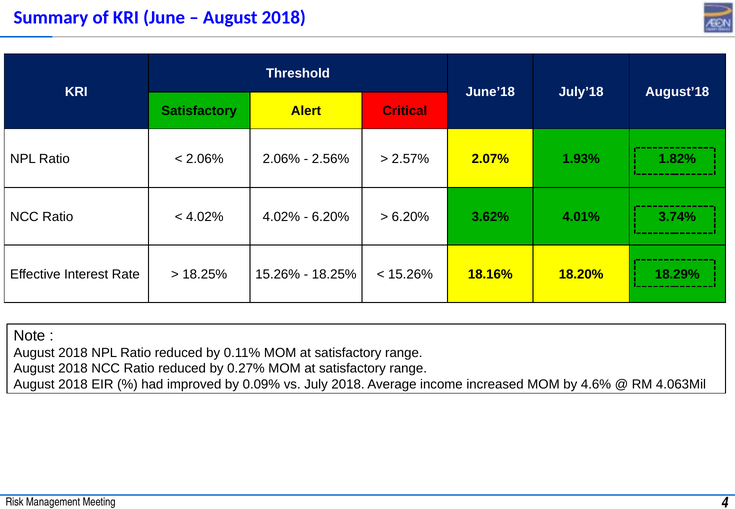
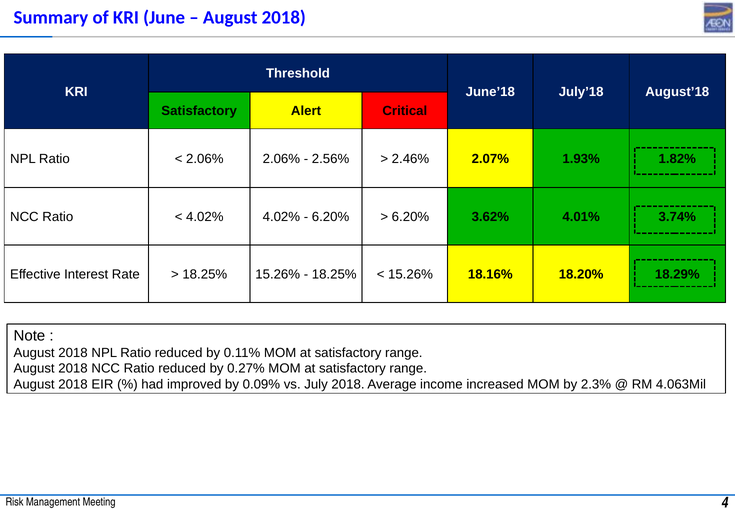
2.57%: 2.57% -> 2.46% (410, 159)
4.6%: 4.6% -> 2.3% (596, 384)
